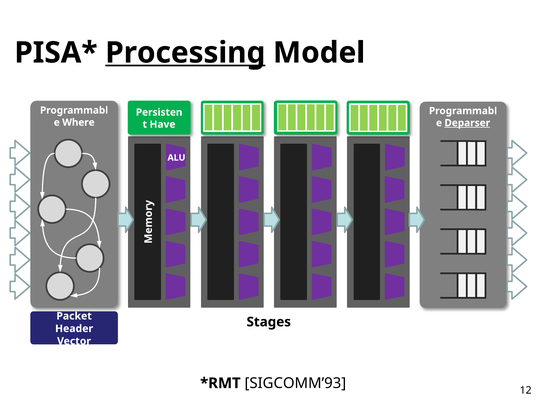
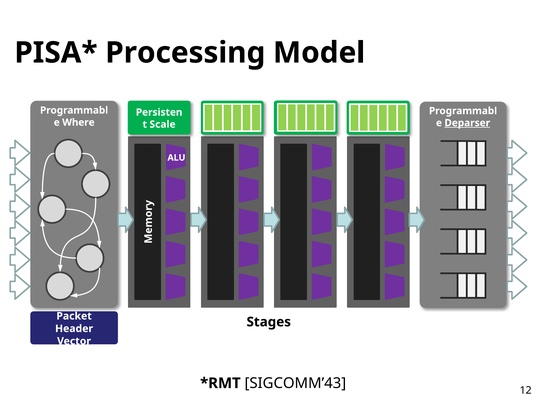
Processing underline: present -> none (185, 53)
Have: Have -> Scale (163, 124)
SIGCOMM’93: SIGCOMM’93 -> SIGCOMM’43 (295, 383)
